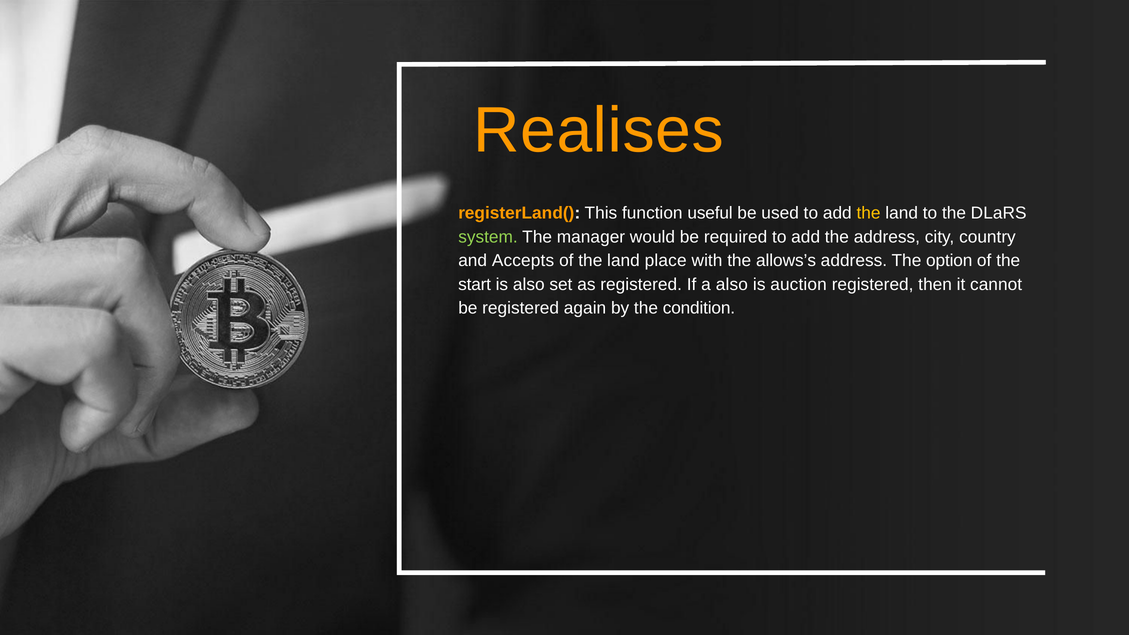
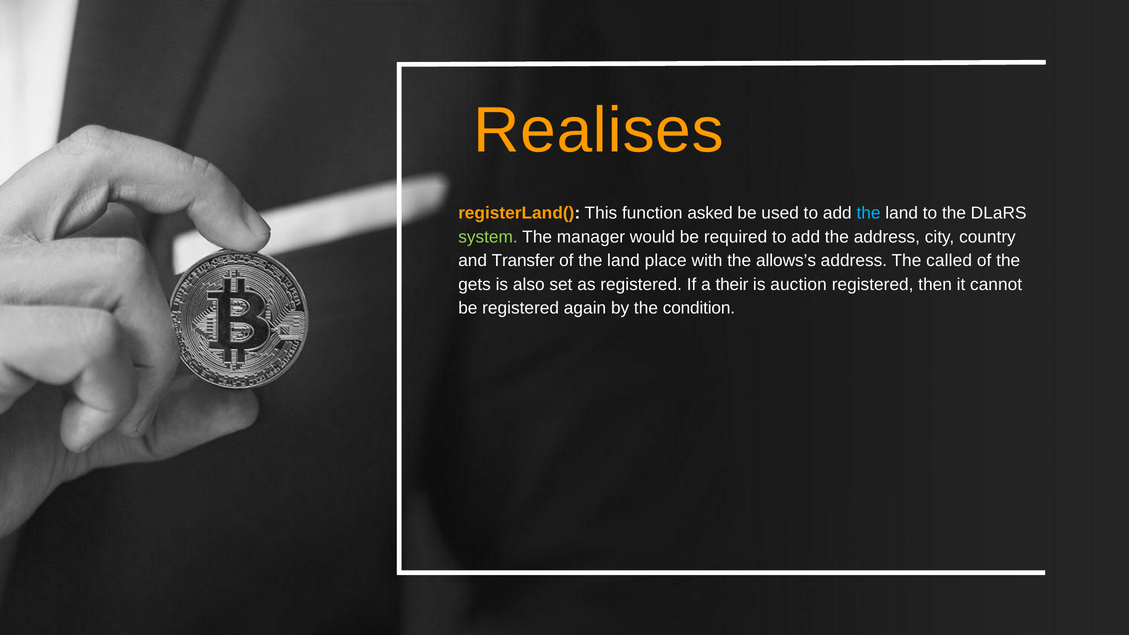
useful: useful -> asked (710, 213)
the colour: yellow -> light blue (869, 213)
Accepts: Accepts -> Transfer (523, 261)
option: option -> called (949, 261)
start: start -> gets (475, 284)
a also: also -> their (732, 284)
